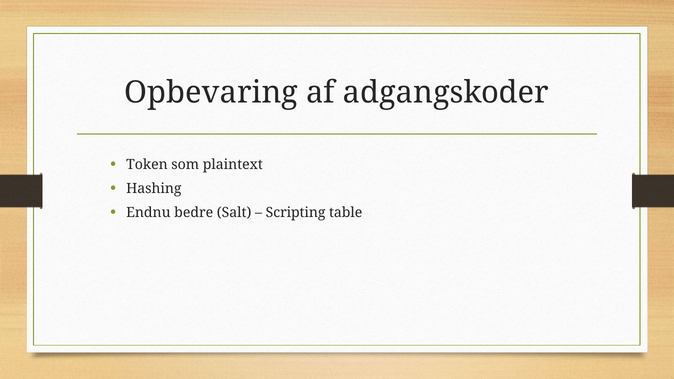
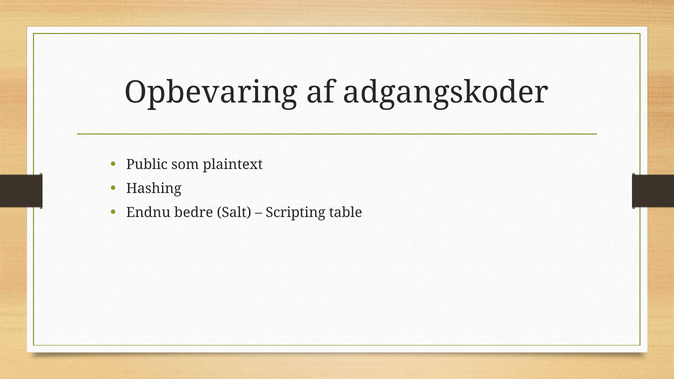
Token: Token -> Public (147, 165)
